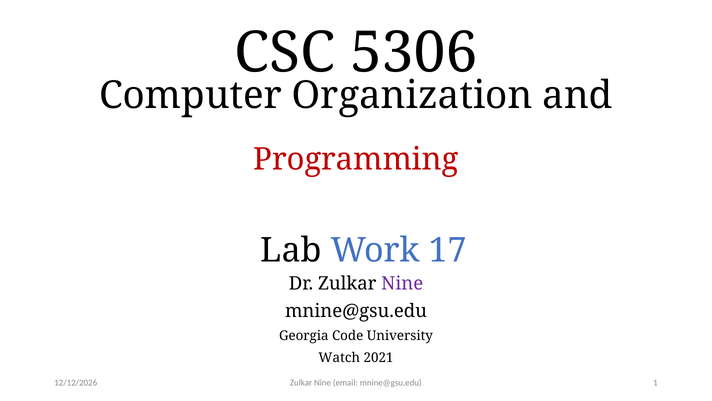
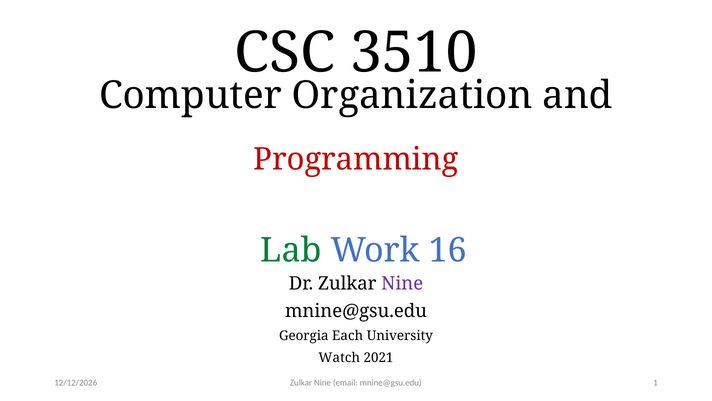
5306: 5306 -> 3510 (414, 53)
Lab colour: black -> green (291, 250)
17: 17 -> 16 (448, 250)
Code: Code -> Each (348, 335)
